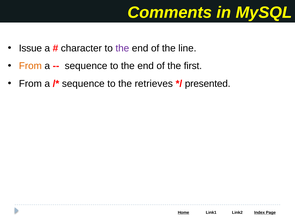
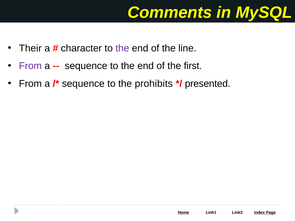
Issue: Issue -> Their (30, 48)
From colour: orange -> purple (30, 66)
retrieves: retrieves -> prohibits (154, 84)
